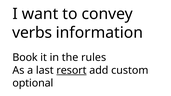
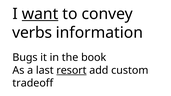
want underline: none -> present (40, 14)
Book: Book -> Bugs (25, 58)
rules: rules -> book (94, 58)
optional: optional -> tradeoff (33, 83)
